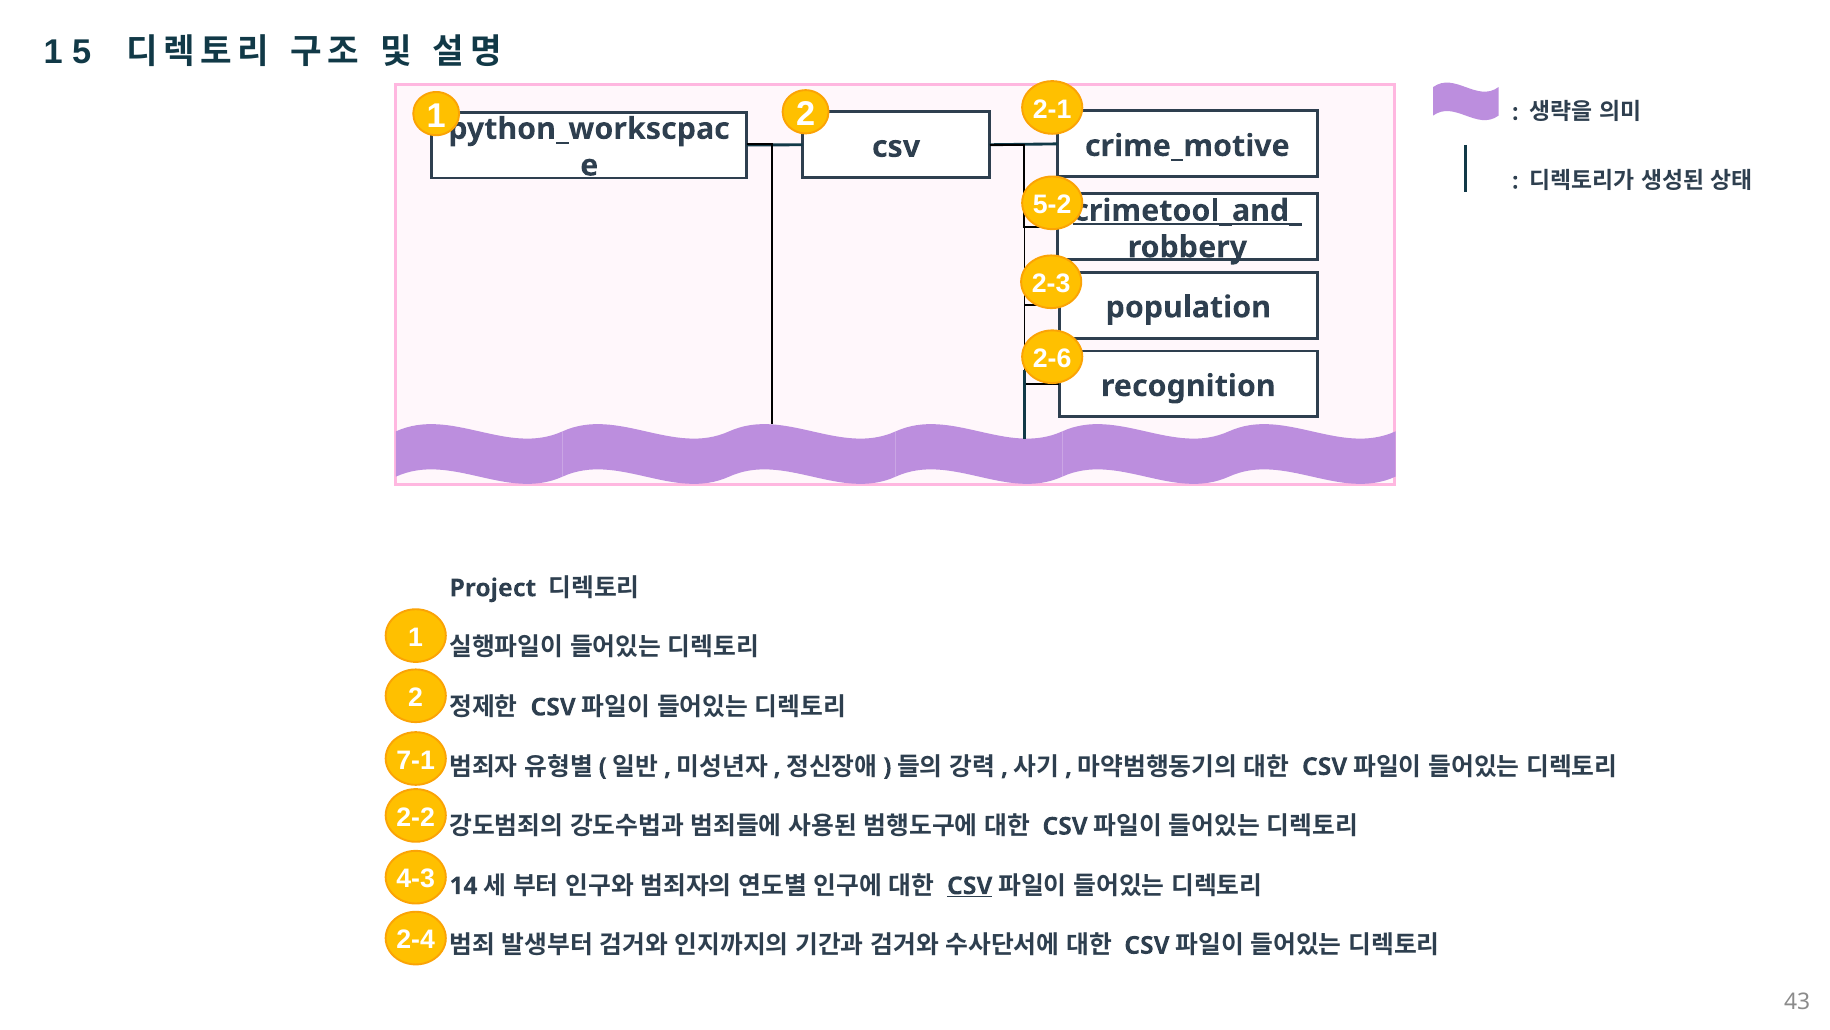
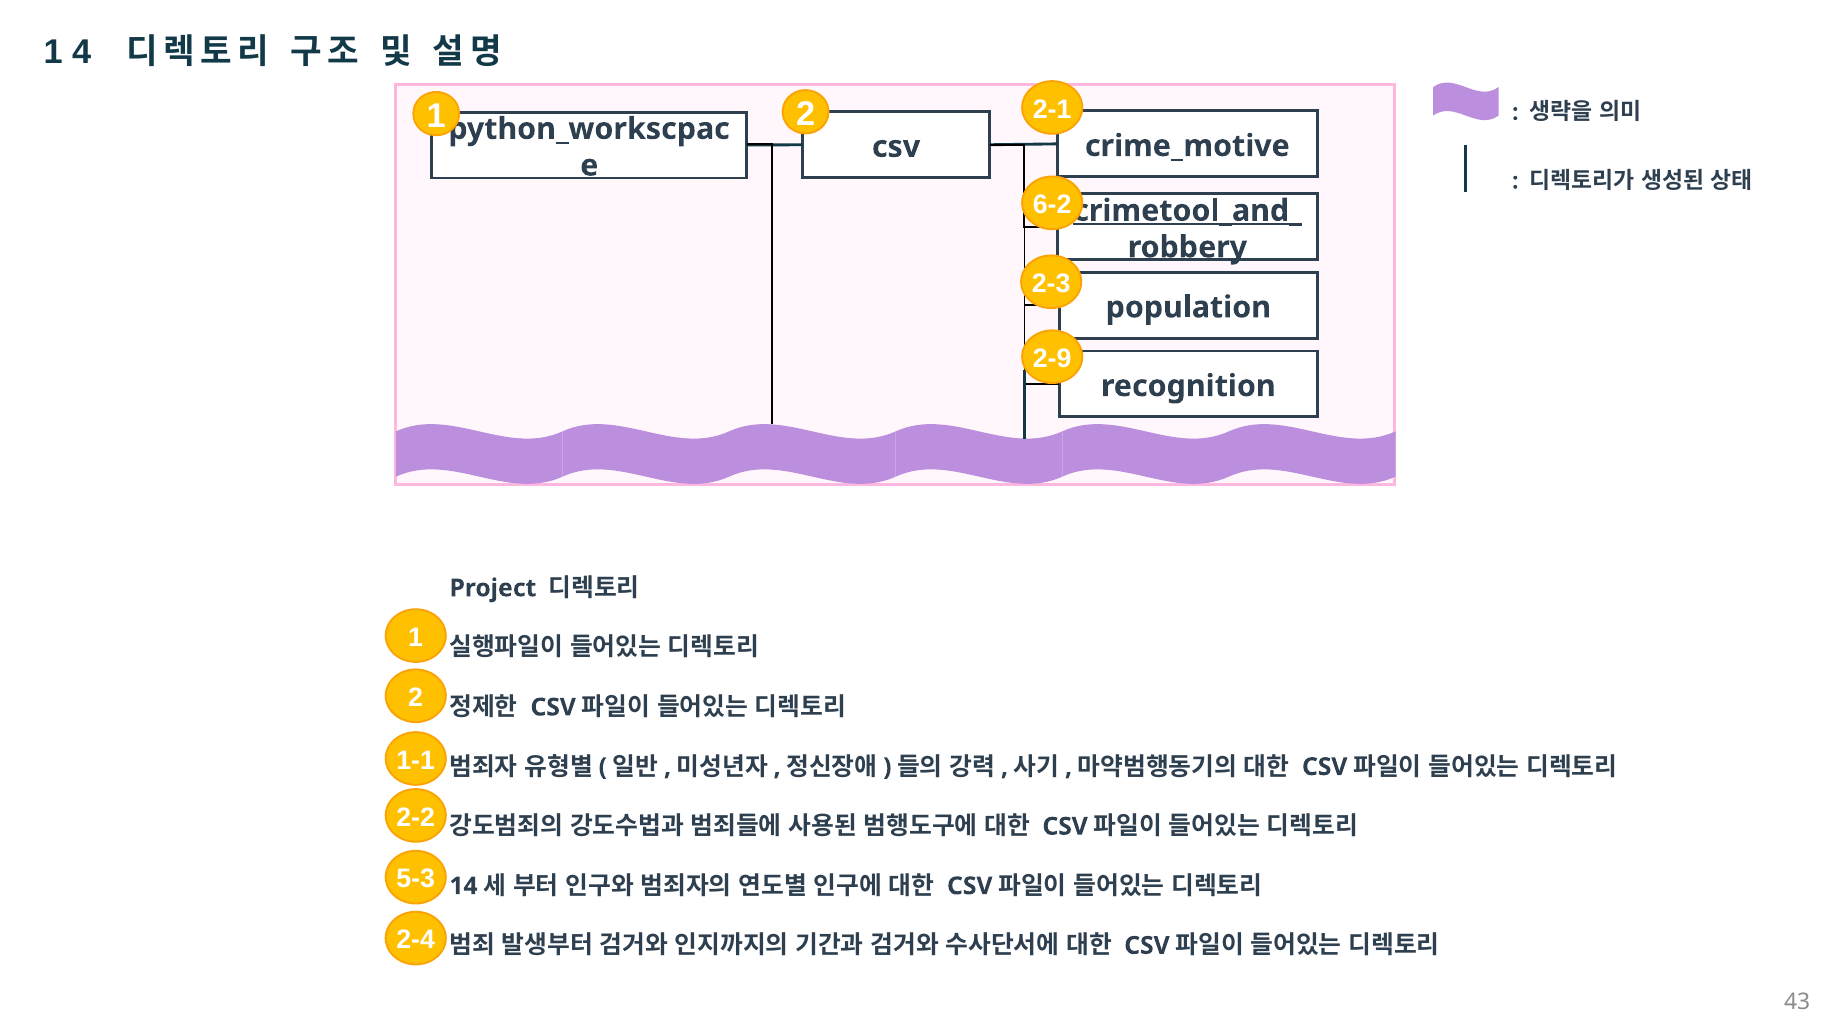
5: 5 -> 4 (82, 52)
5-2: 5-2 -> 6-2 (1052, 205)
2-6: 2-6 -> 2-9 (1052, 358)
7-1: 7-1 -> 1-1 (416, 760)
4-3: 4-3 -> 5-3 (416, 878)
CSV underline: present -> none (970, 885)
